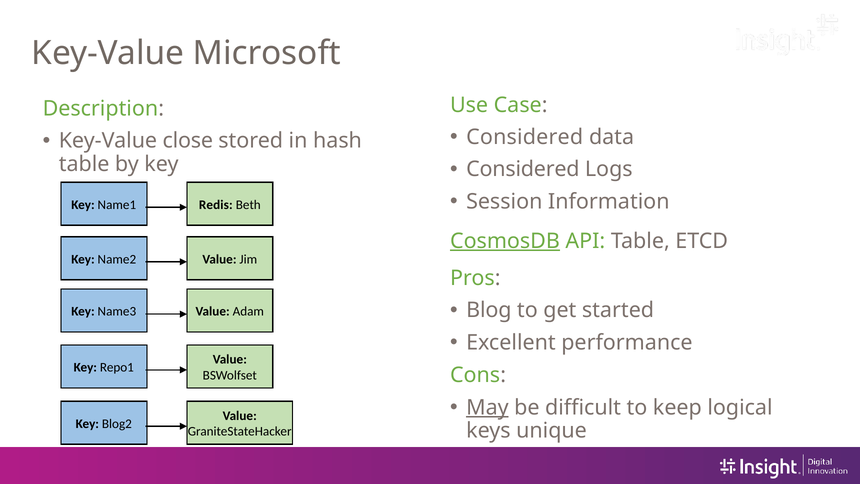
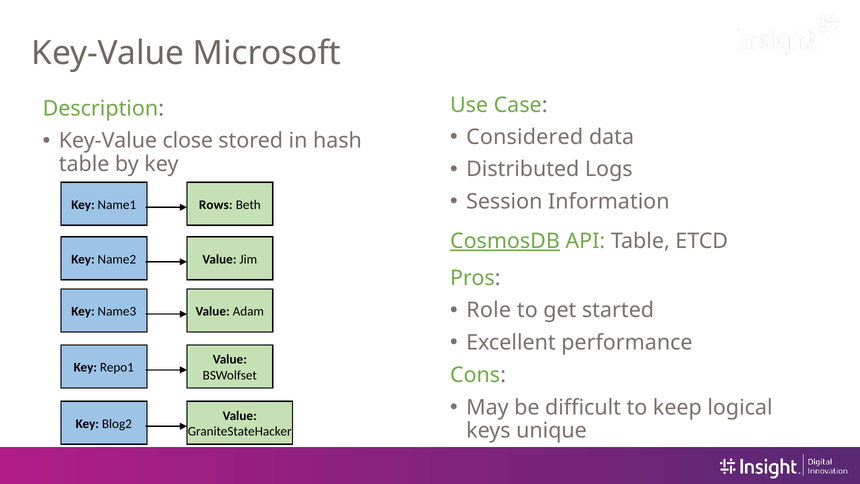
Considered: Considered -> Distributed (523, 169)
Redis: Redis -> Rows (216, 205)
Blog: Blog -> Role (489, 310)
May underline: present -> none (487, 407)
